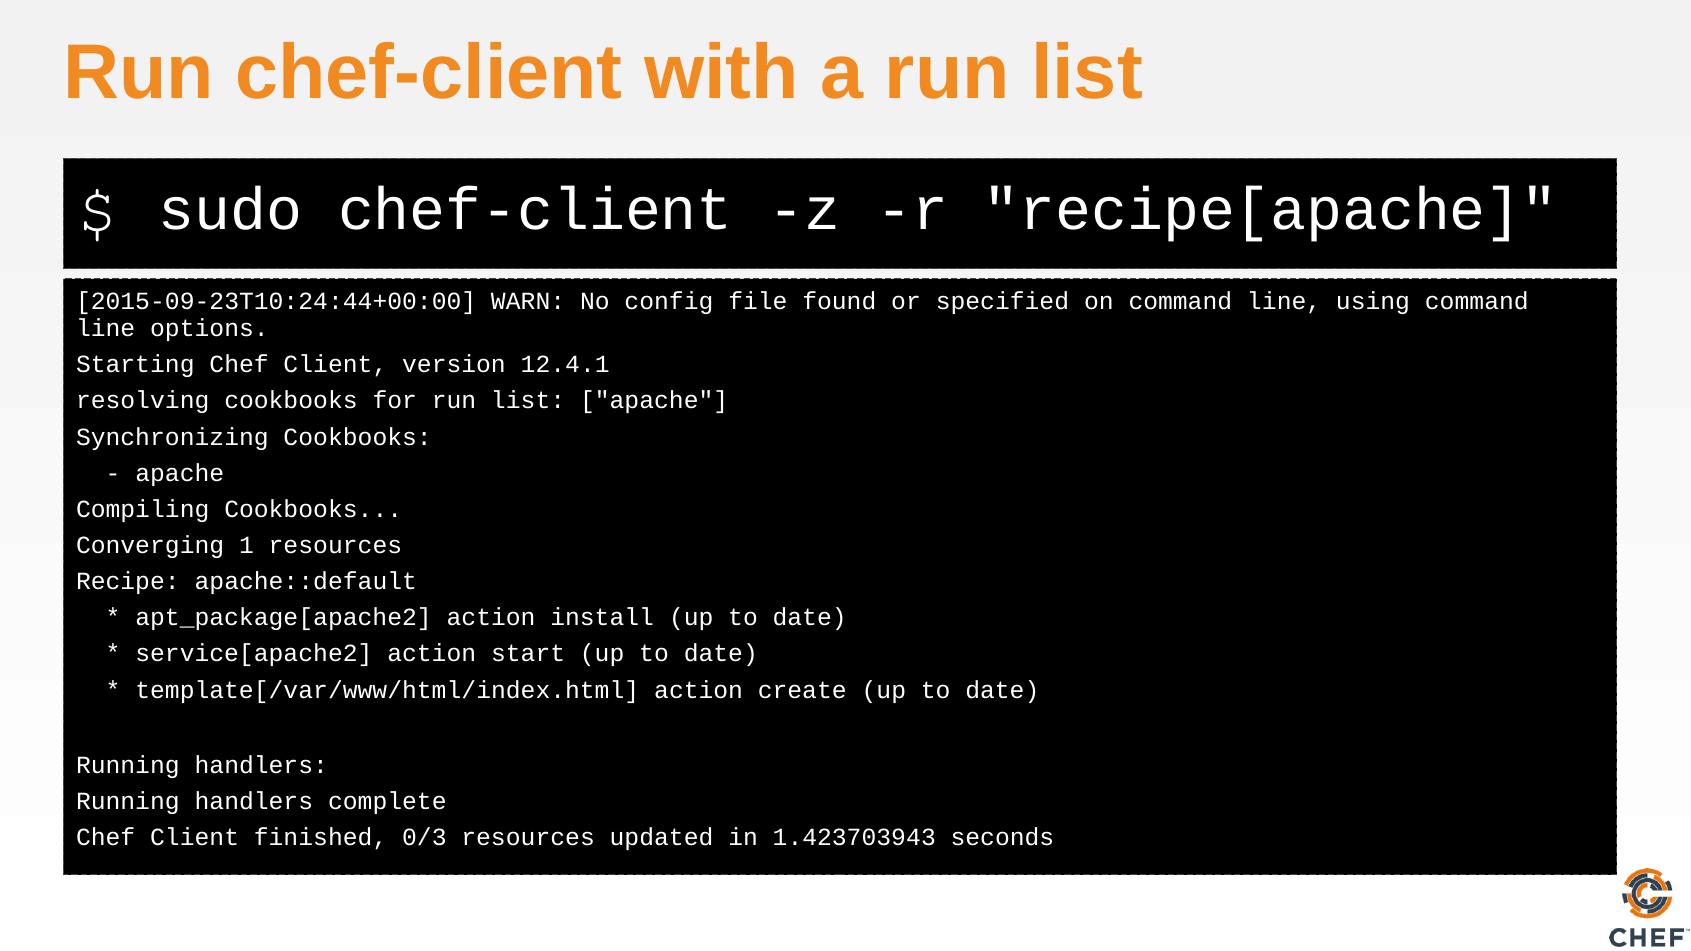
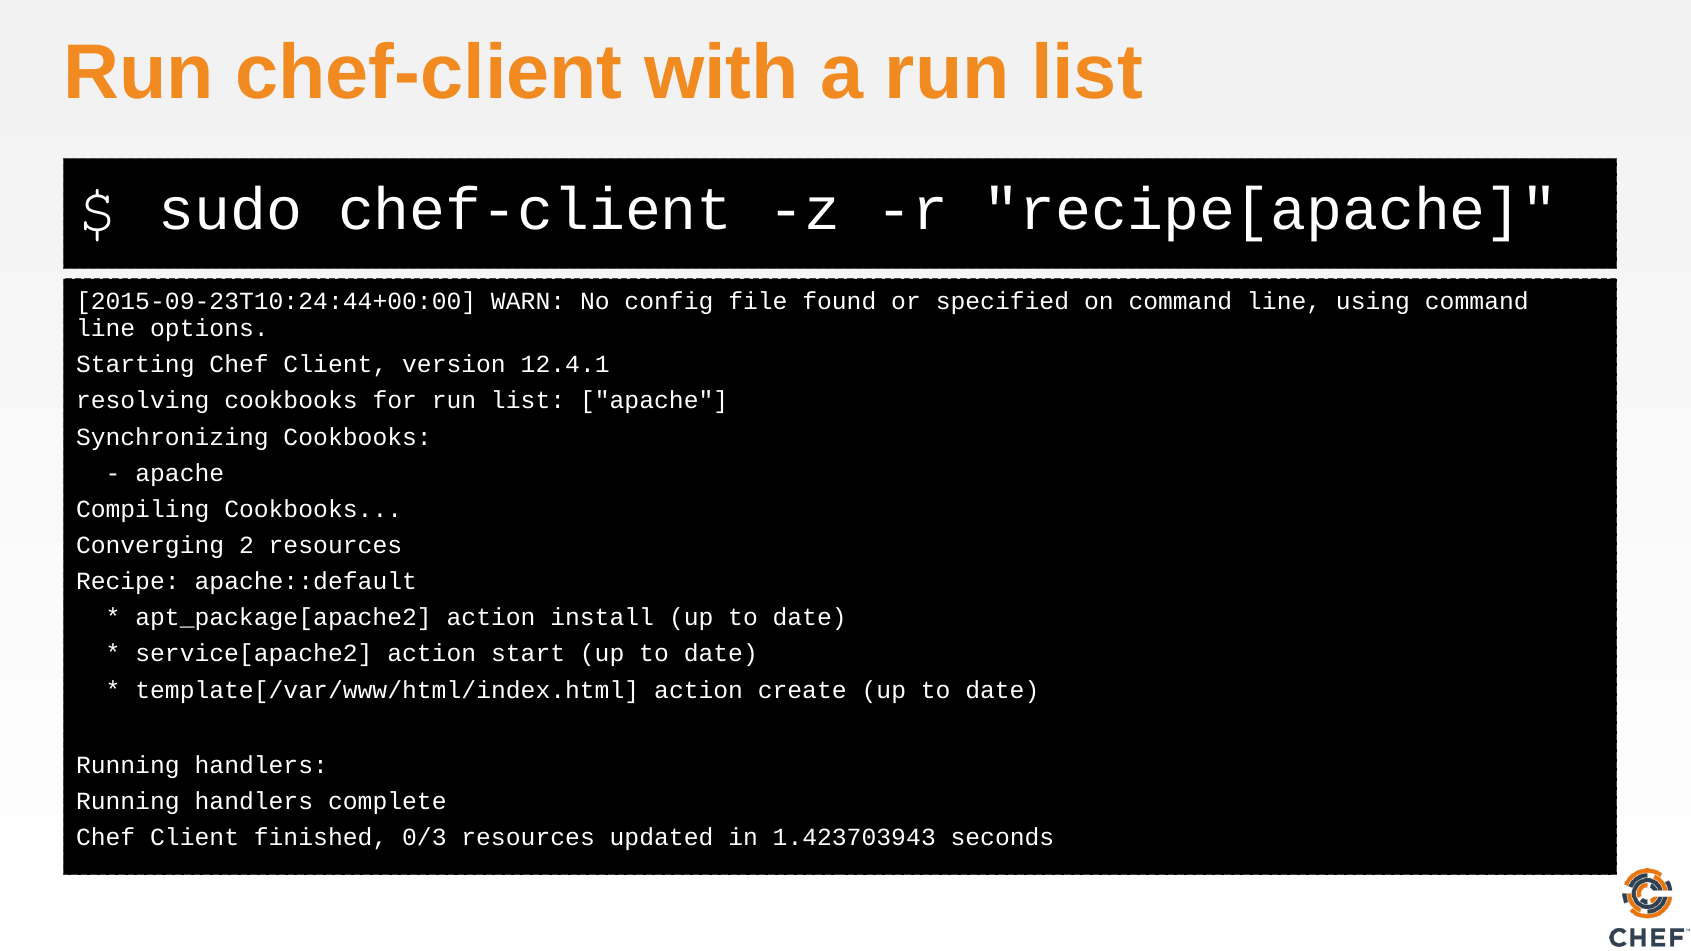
1: 1 -> 2 (247, 545)
